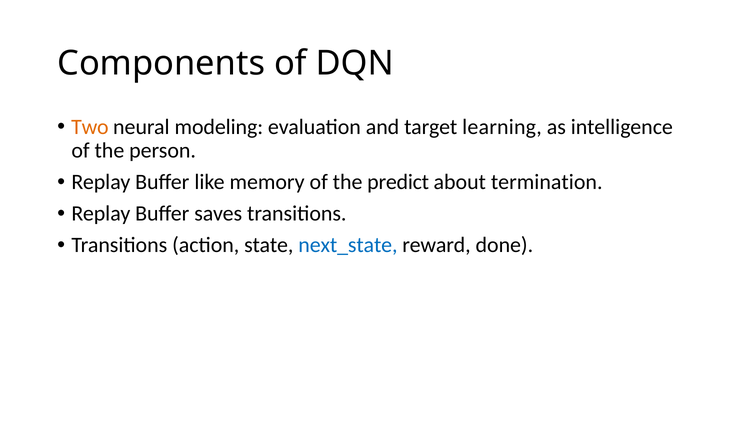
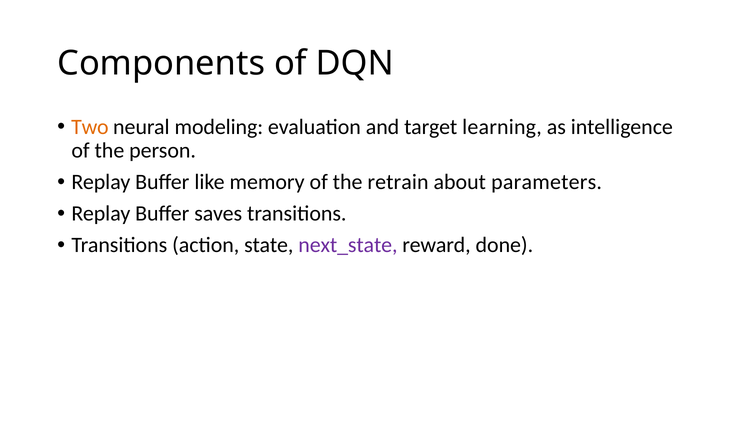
predict: predict -> retrain (398, 182)
termination: termination -> parameters (547, 182)
next_state colour: blue -> purple (348, 245)
